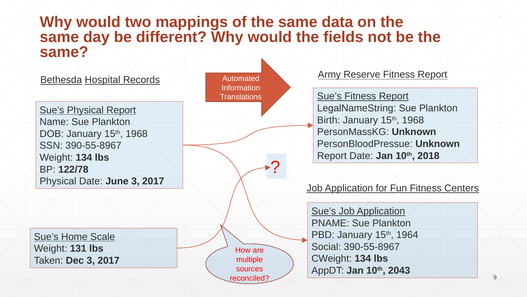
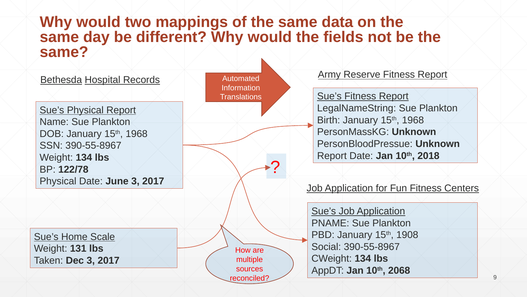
1964: 1964 -> 1908 (407, 235)
2043: 2043 -> 2068 (399, 270)
